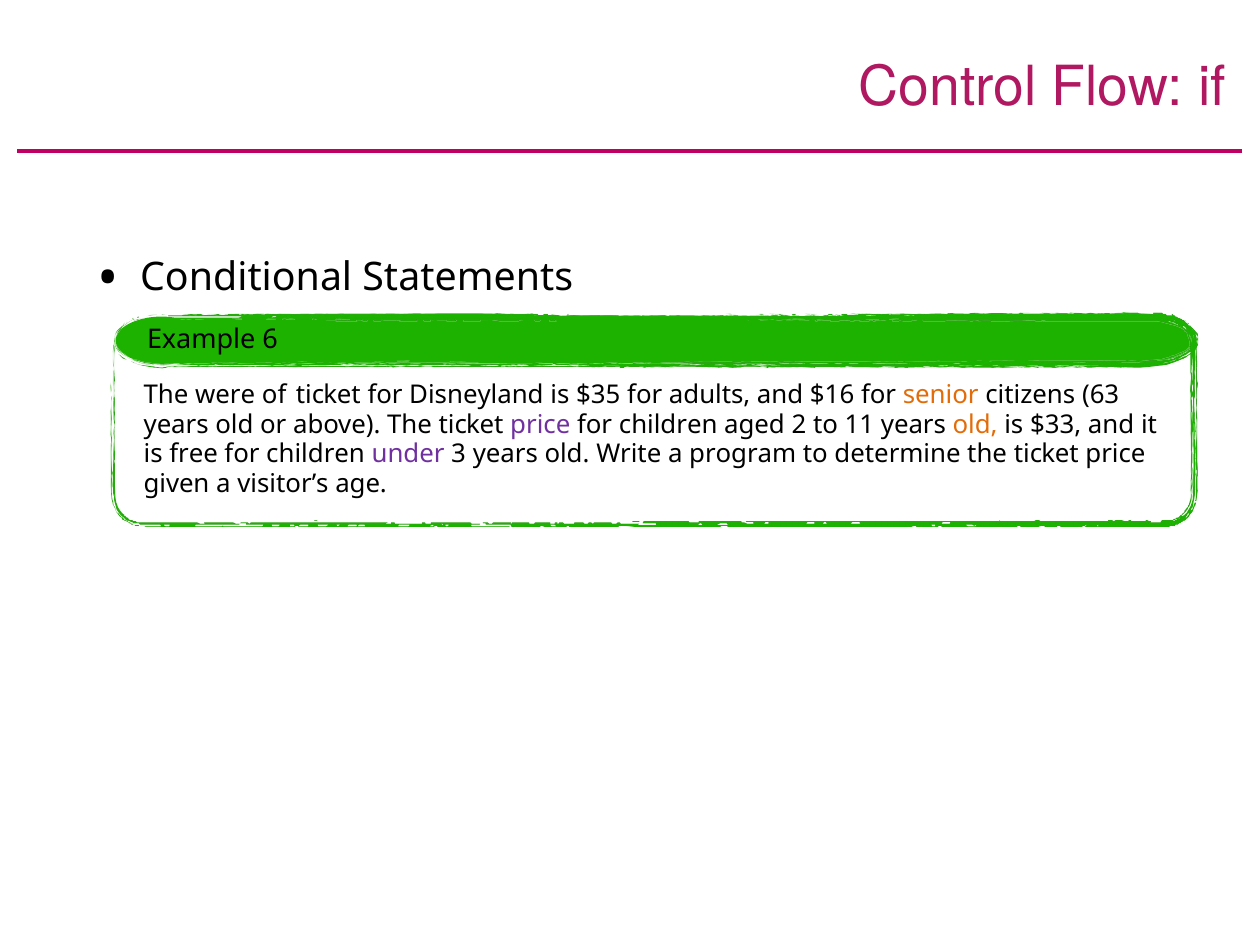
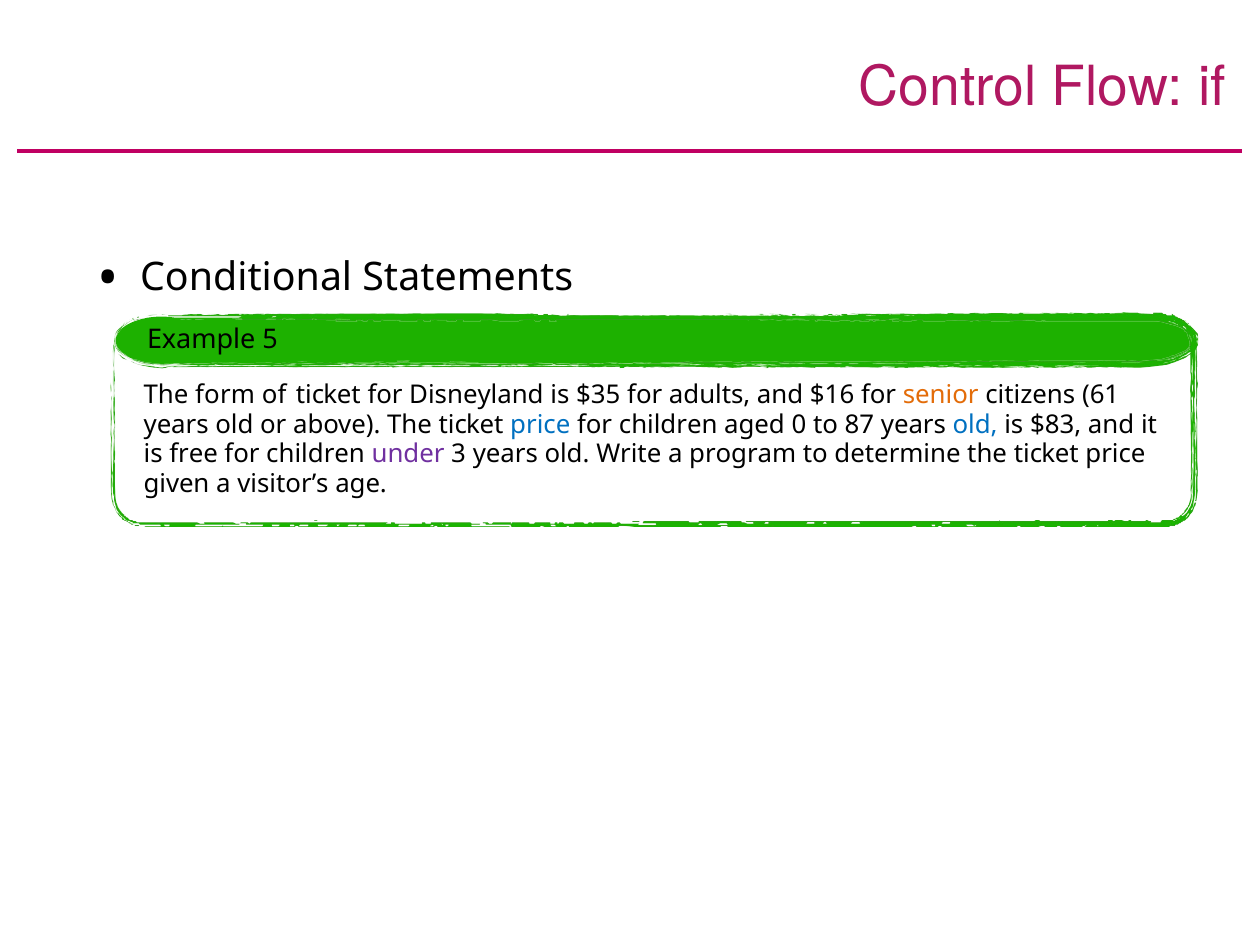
6: 6 -> 5 (270, 339)
were: were -> form (225, 395)
63: 63 -> 61 (1101, 395)
price colour: purple -> blue (540, 425)
2: 2 -> 0 (799, 425)
11: 11 -> 87 (859, 425)
old colour: orange -> blue (975, 425)
$33: $33 -> $83 (1056, 425)
